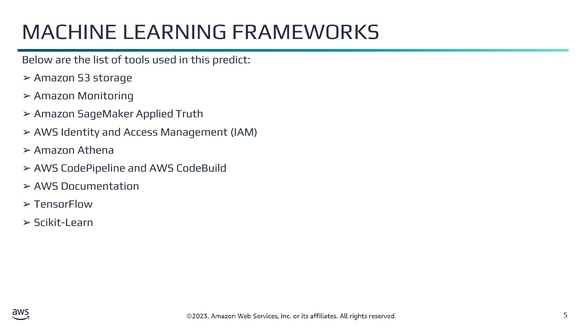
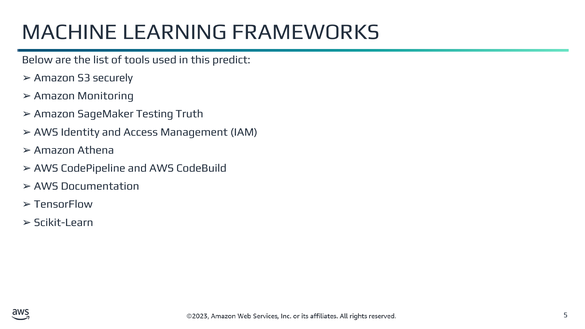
storage: storage -> securely (113, 78)
Applied: Applied -> Testing (155, 114)
